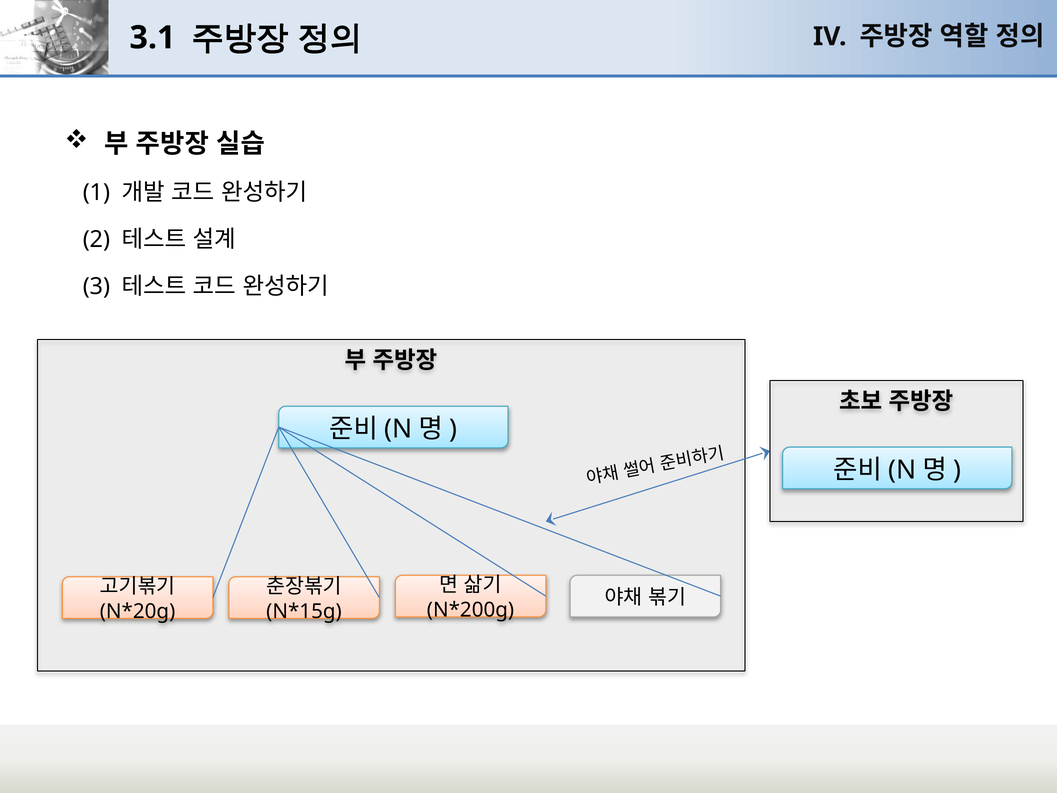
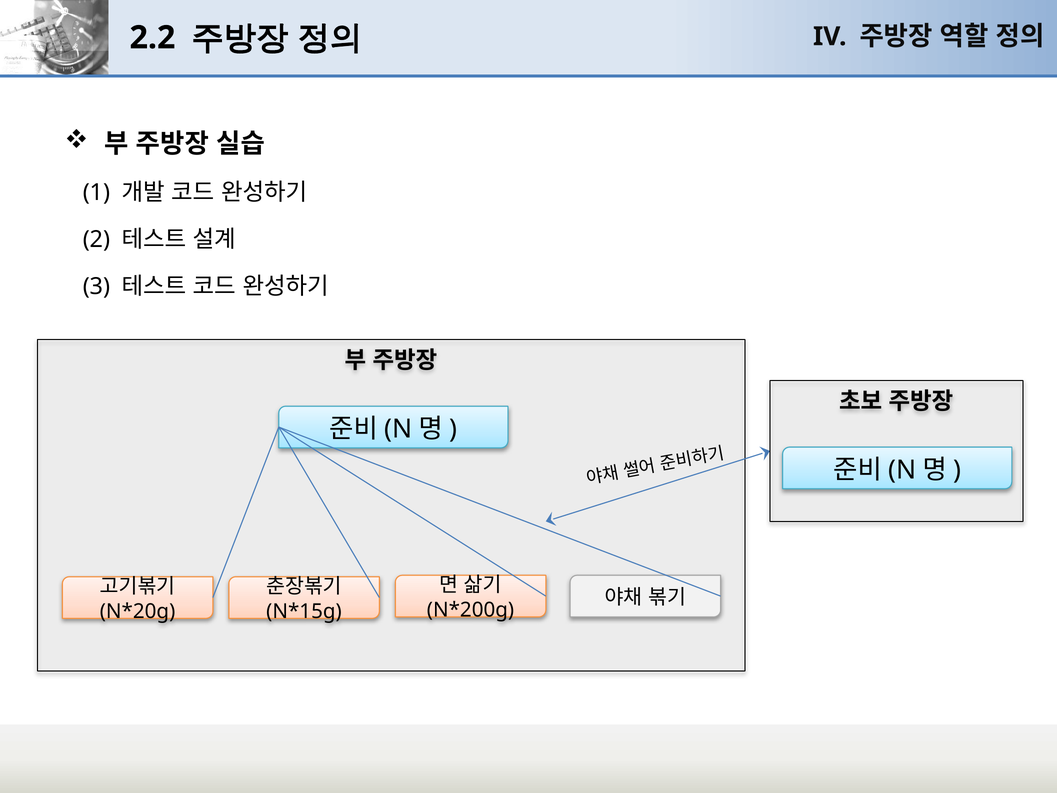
3.1: 3.1 -> 2.2 (152, 38)
